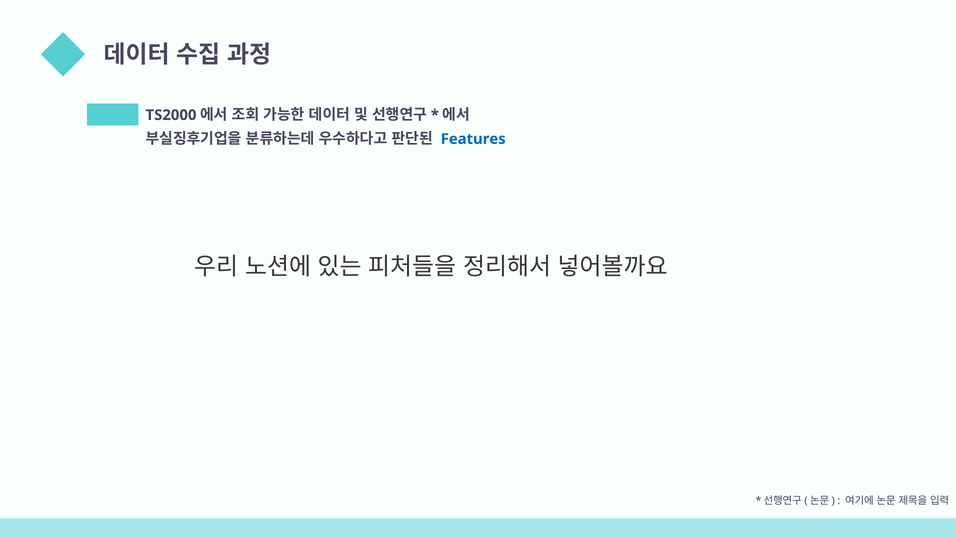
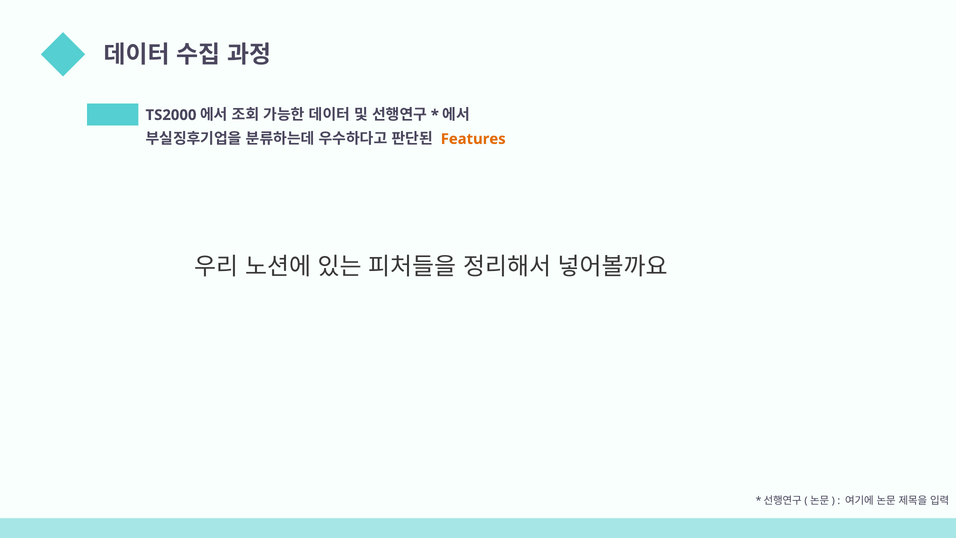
Features colour: blue -> orange (473, 139)
